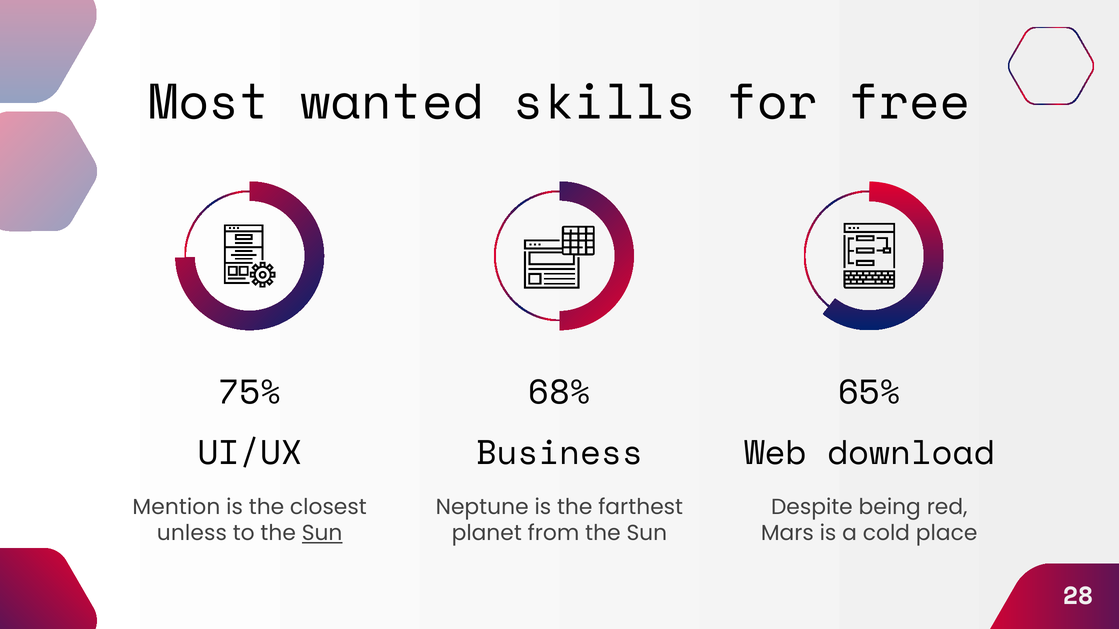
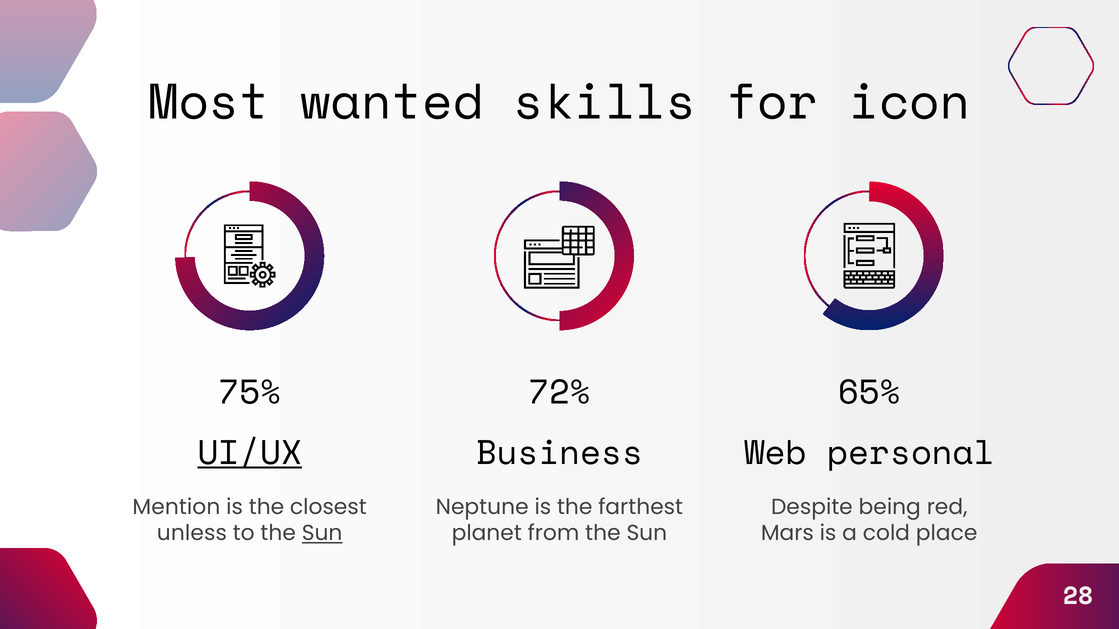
free: free -> icon (909, 102)
68%: 68% -> 72% (560, 393)
UI/UX underline: none -> present (250, 453)
download: download -> personal (911, 453)
